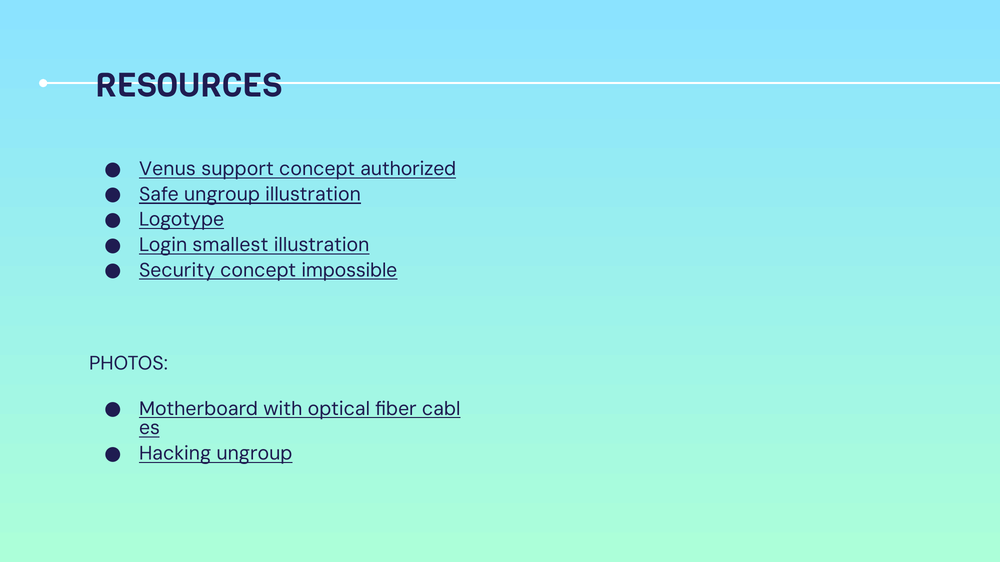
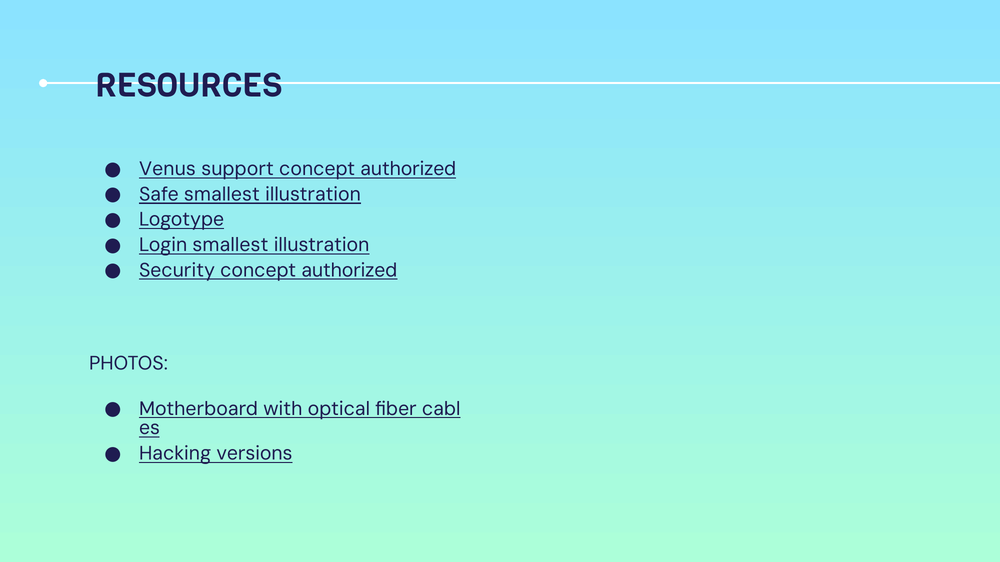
Safe ungroup: ungroup -> smallest (222, 194)
Security concept impossible: impossible -> authorized (349, 270)
Hacking ungroup: ungroup -> versions (254, 454)
